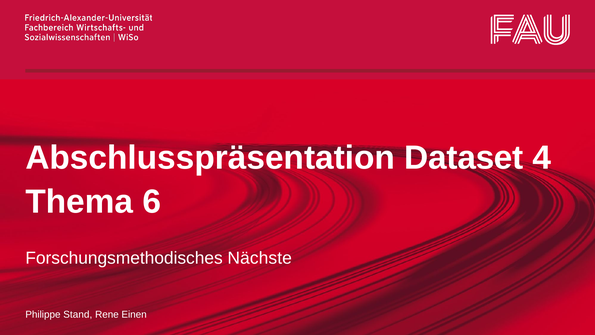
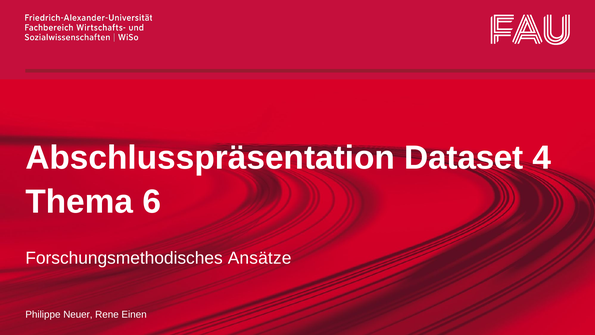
Nächste: Nächste -> Ansätze (260, 258)
Stand: Stand -> Neuer (78, 314)
